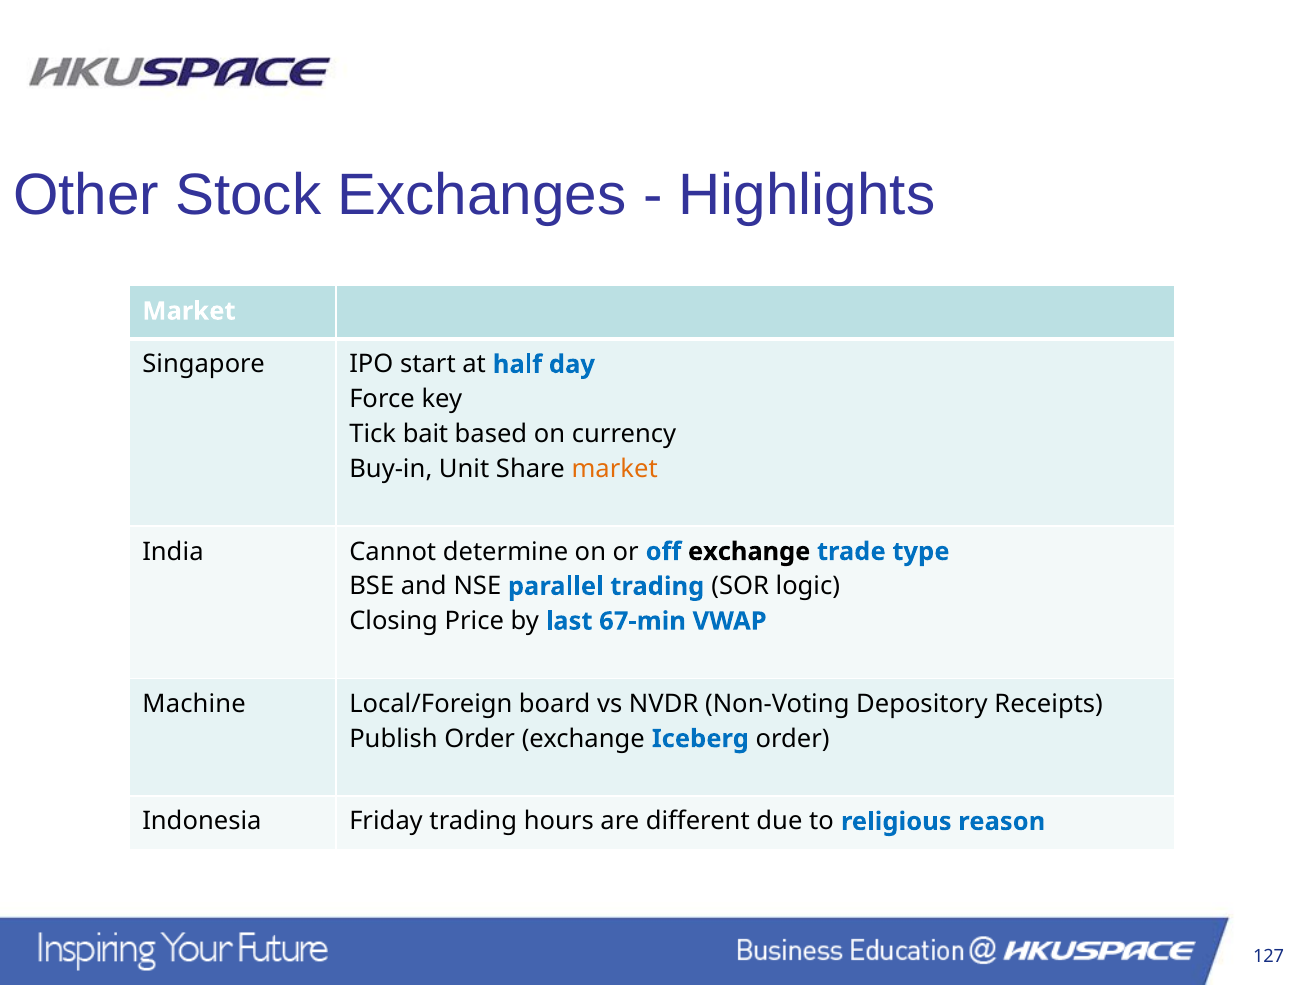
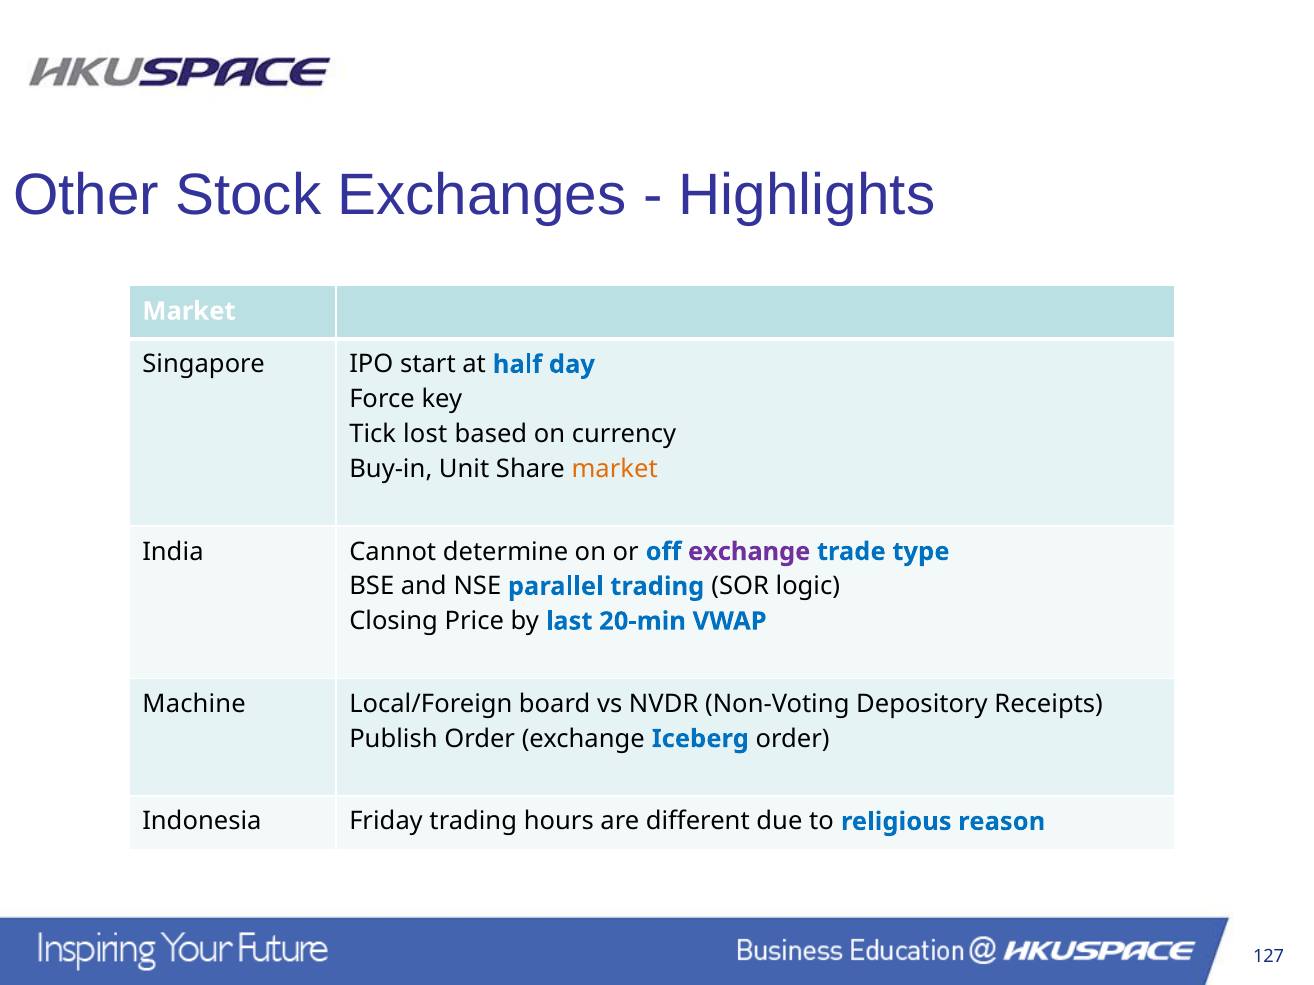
bait: bait -> lost (425, 434)
exchange colour: black -> purple (749, 552)
67-min: 67-min -> 20-min (643, 622)
